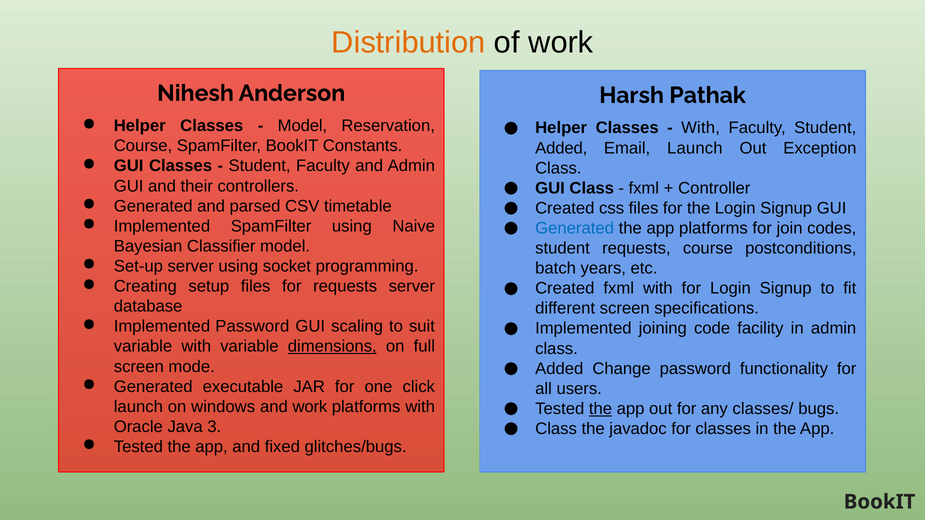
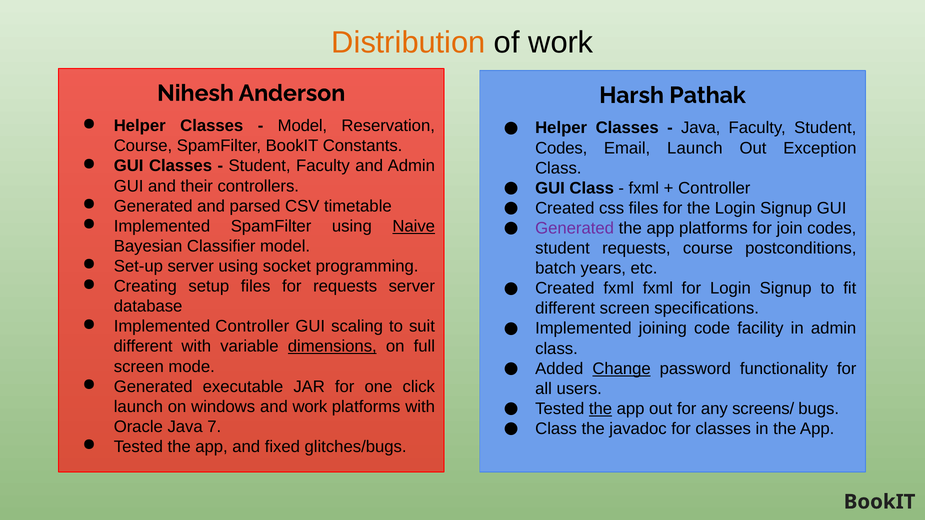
With: With -> Java (701, 128)
Added: Added -> Codes (561, 148)
Naive underline: none -> present (414, 226)
Generated colour: blue -> purple (575, 228)
fxml with: with -> fxml (658, 289)
Implemented Password: Password -> Controller (252, 327)
variable: variable -> different (143, 347)
Change underline: none -> present (622, 369)
classes/: classes/ -> screens/ (763, 409)
3: 3 -> 7 (214, 427)
